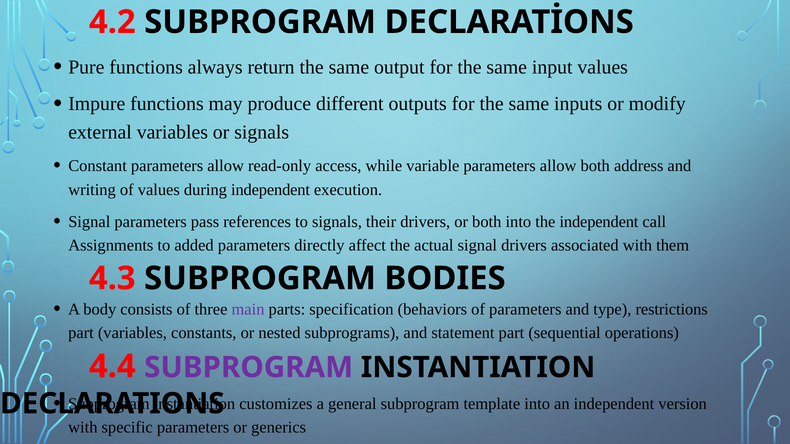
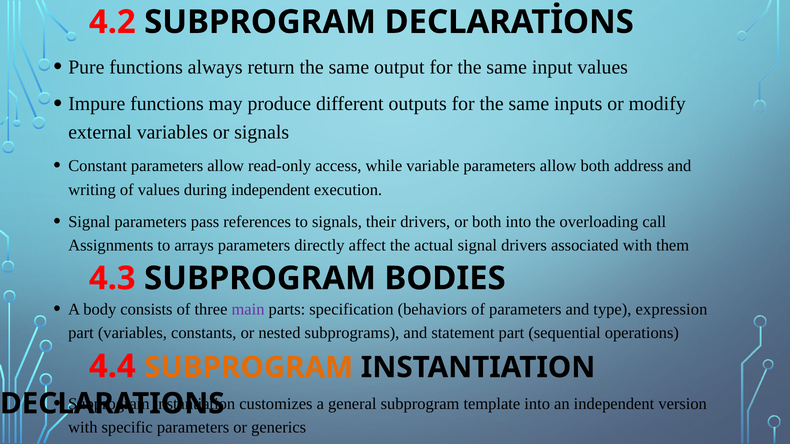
the independent: independent -> overloading (599, 222)
added: added -> arrays (194, 245)
restrictions: restrictions -> expression (672, 310)
SUBPROGRAM colour: purple -> orange (249, 368)
